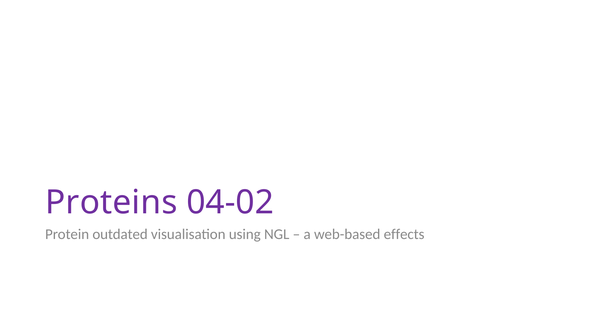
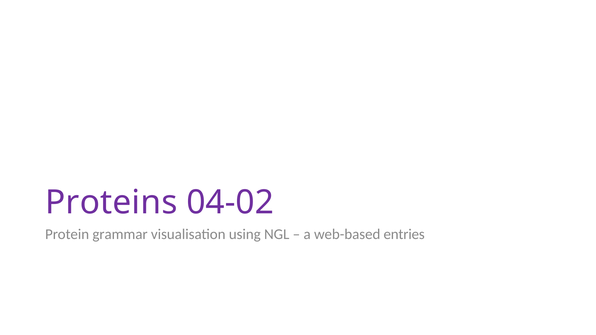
outdated: outdated -> grammar (120, 235)
effects: effects -> entries (404, 235)
